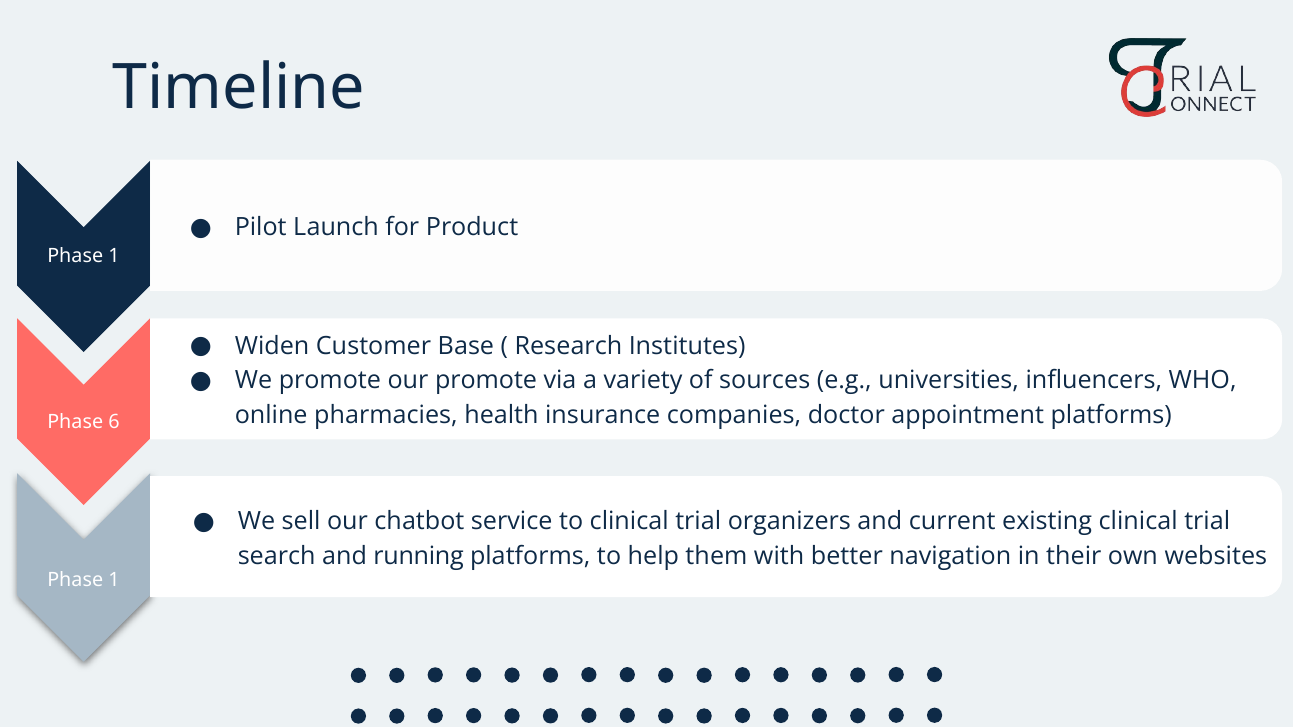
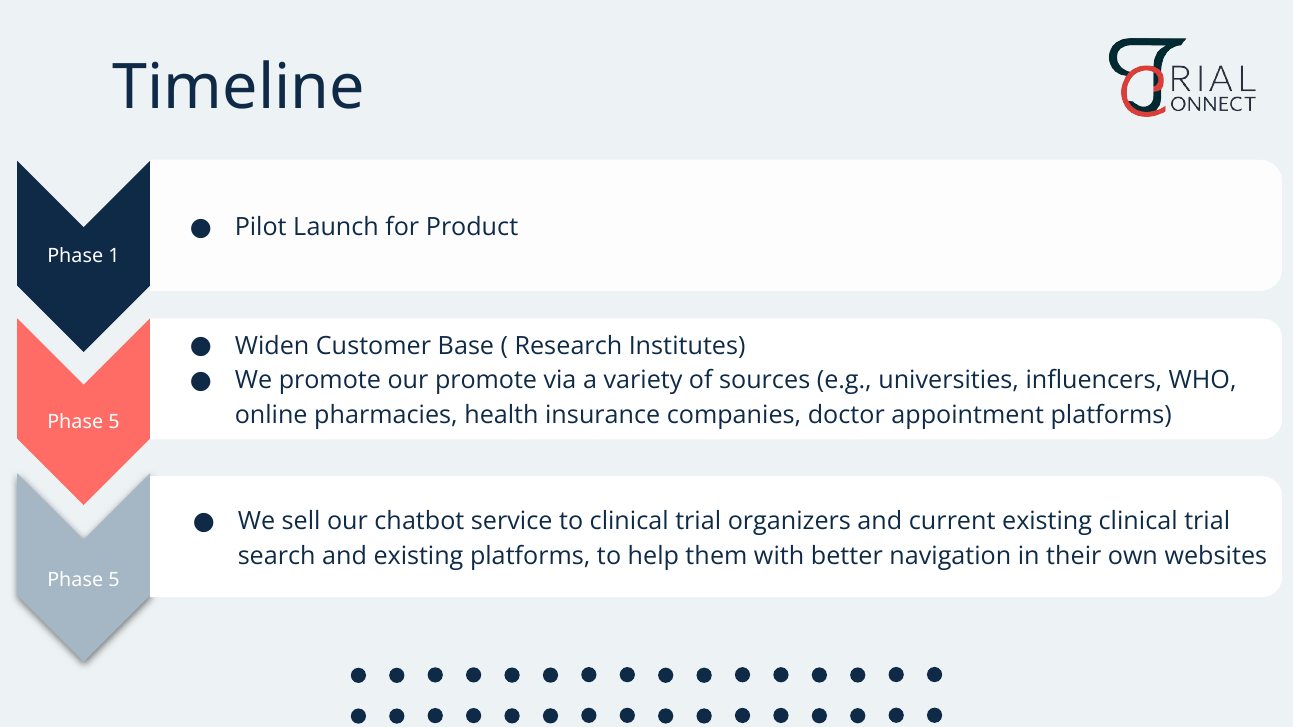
6: 6 -> 5 (114, 422)
and running: running -> existing (418, 556)
1: 1 -> 5 (114, 581)
